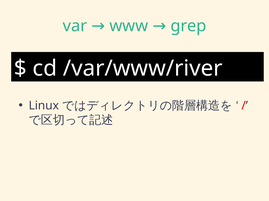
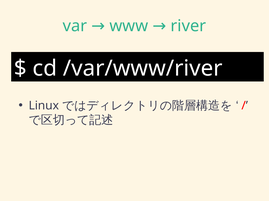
grep: grep -> river (188, 26)
